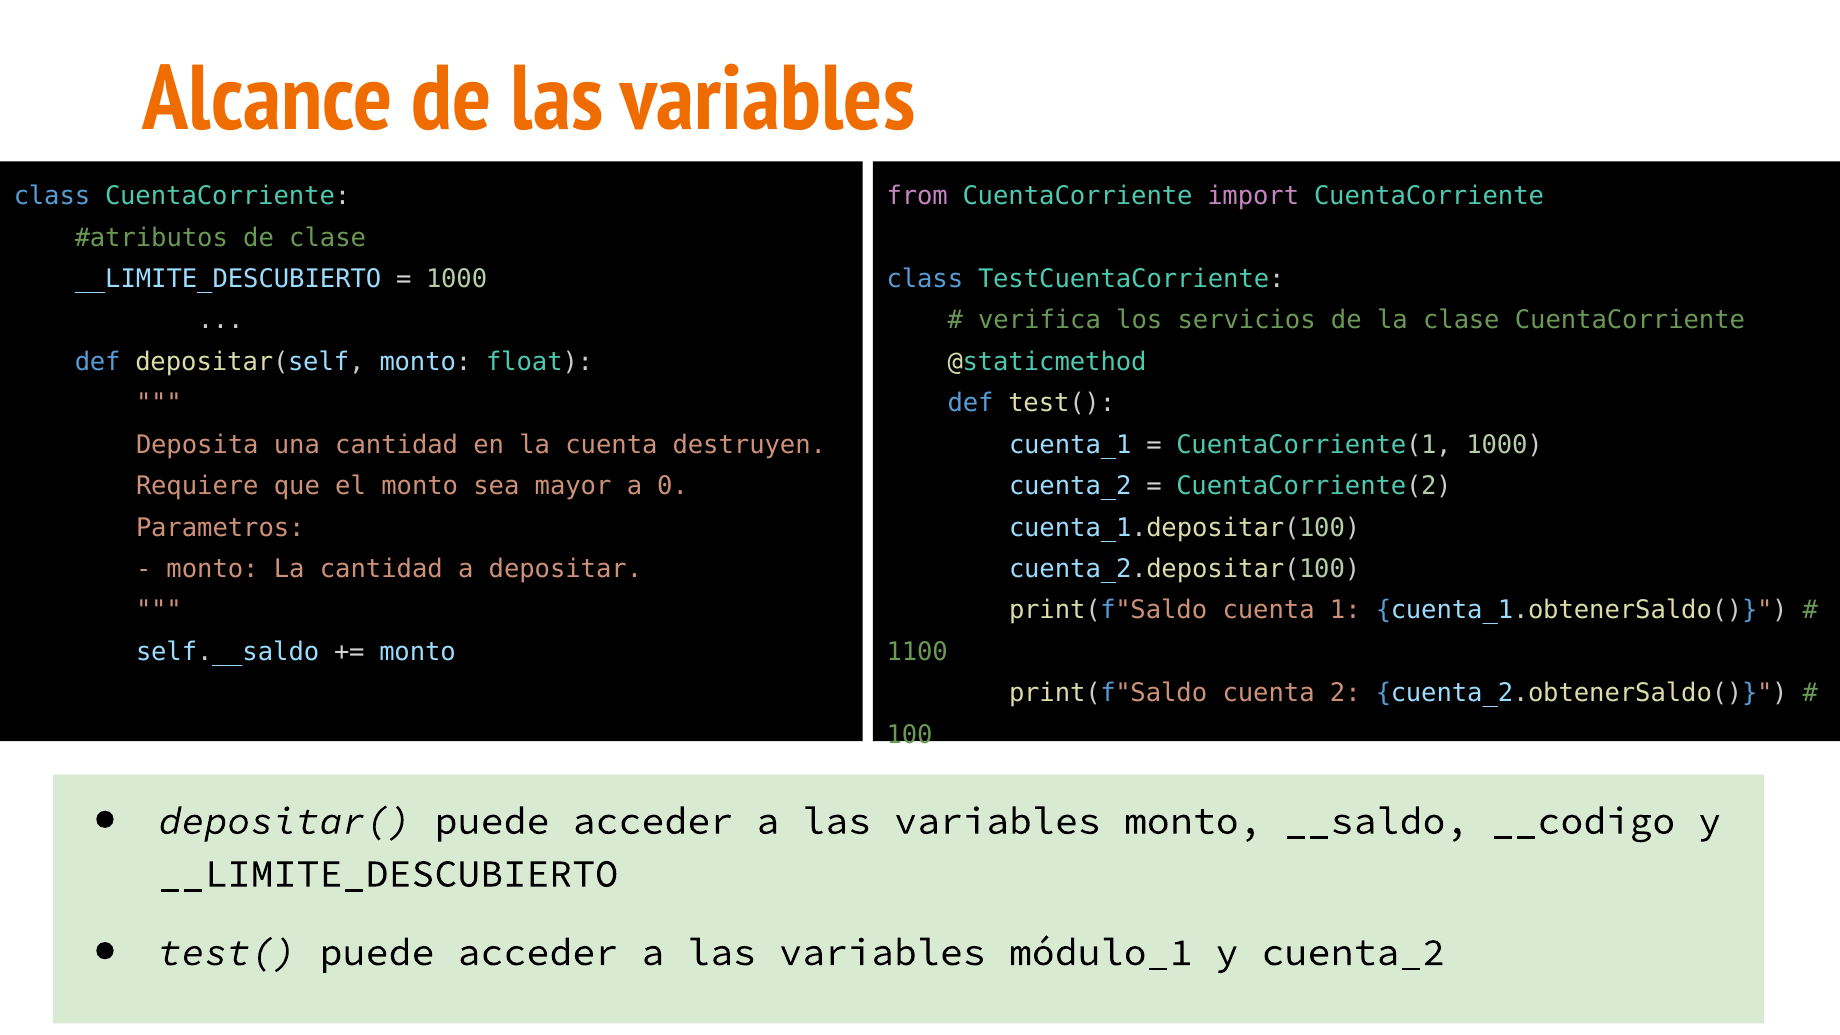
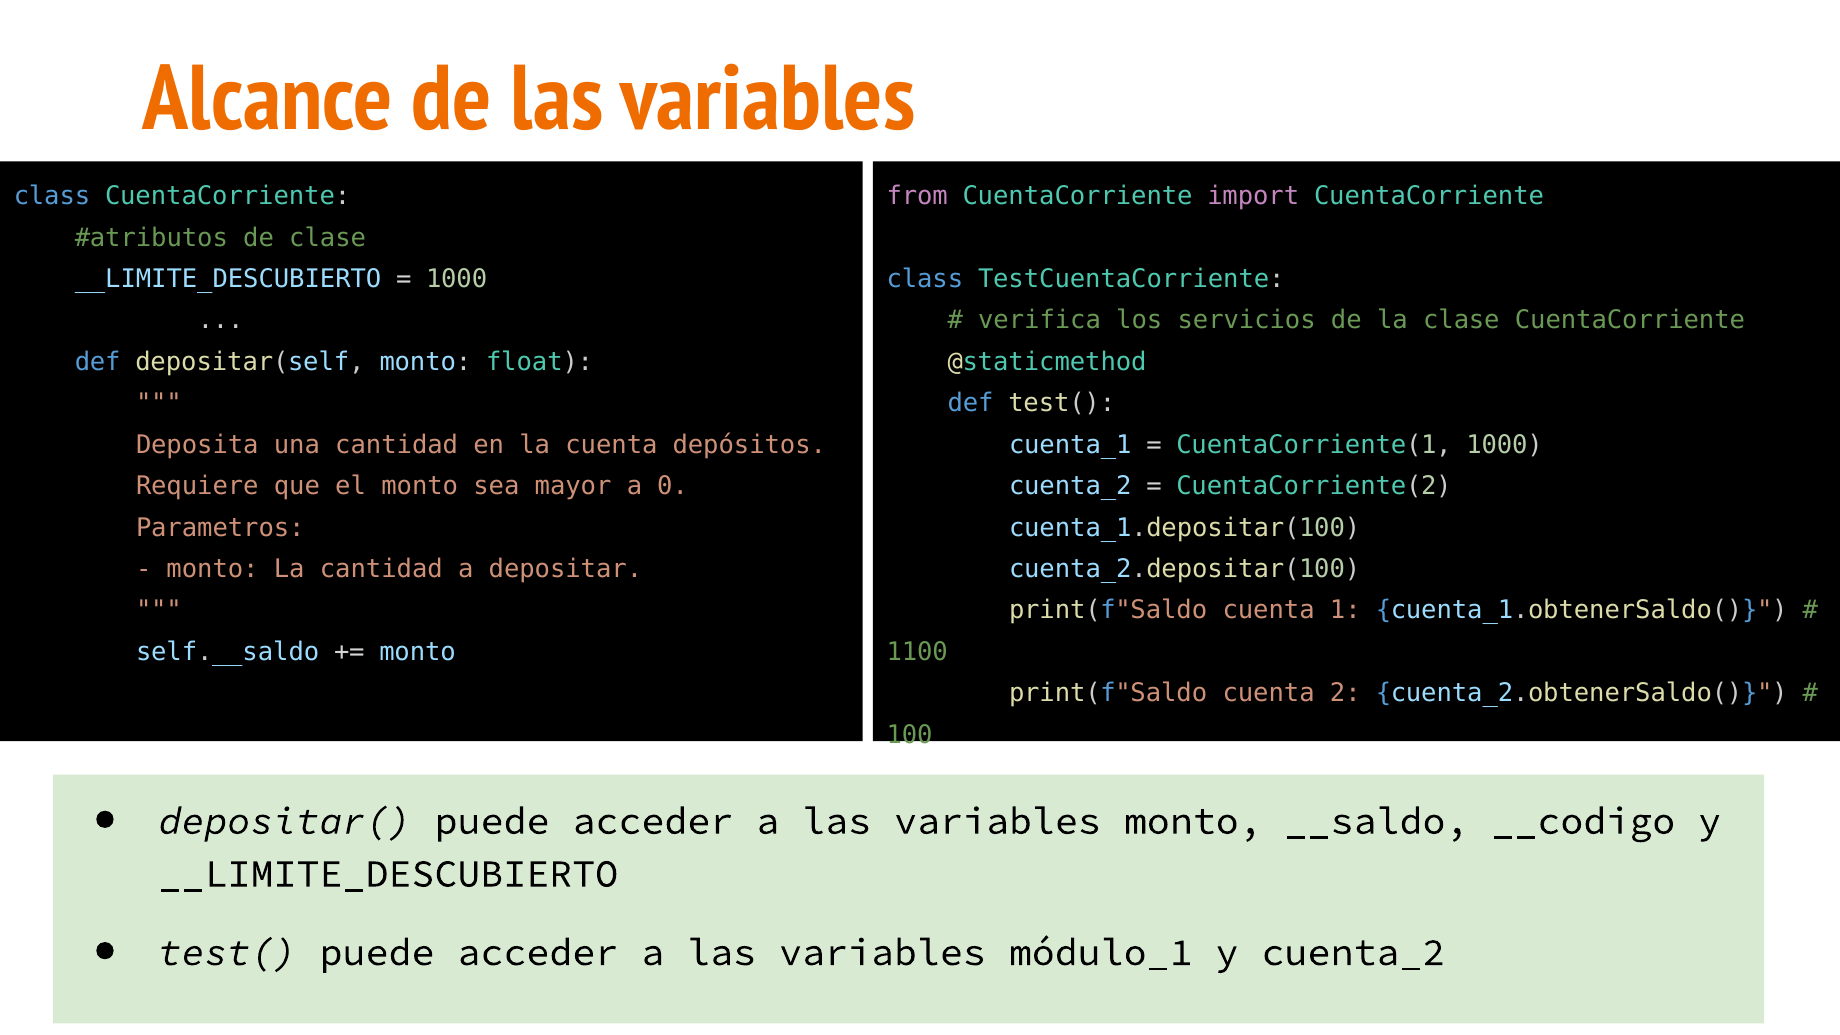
destruyen: destruyen -> depósitos (749, 445)
